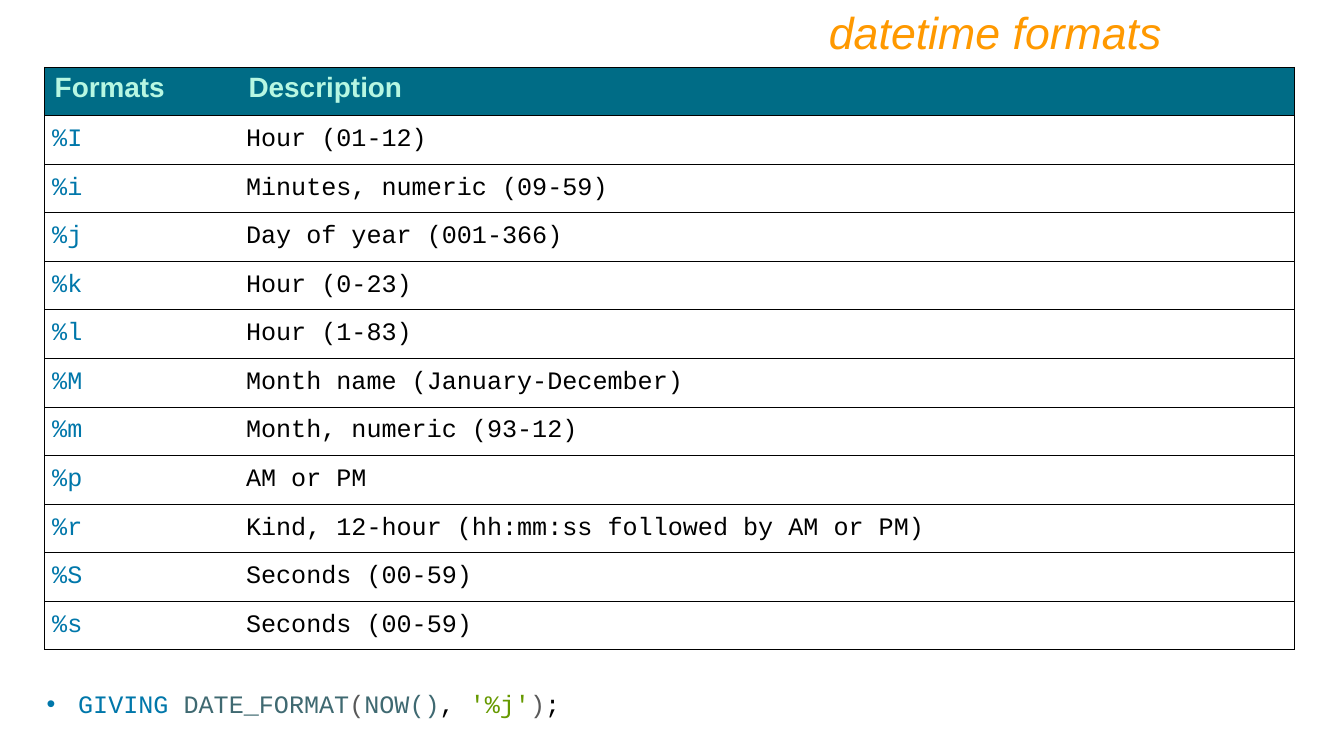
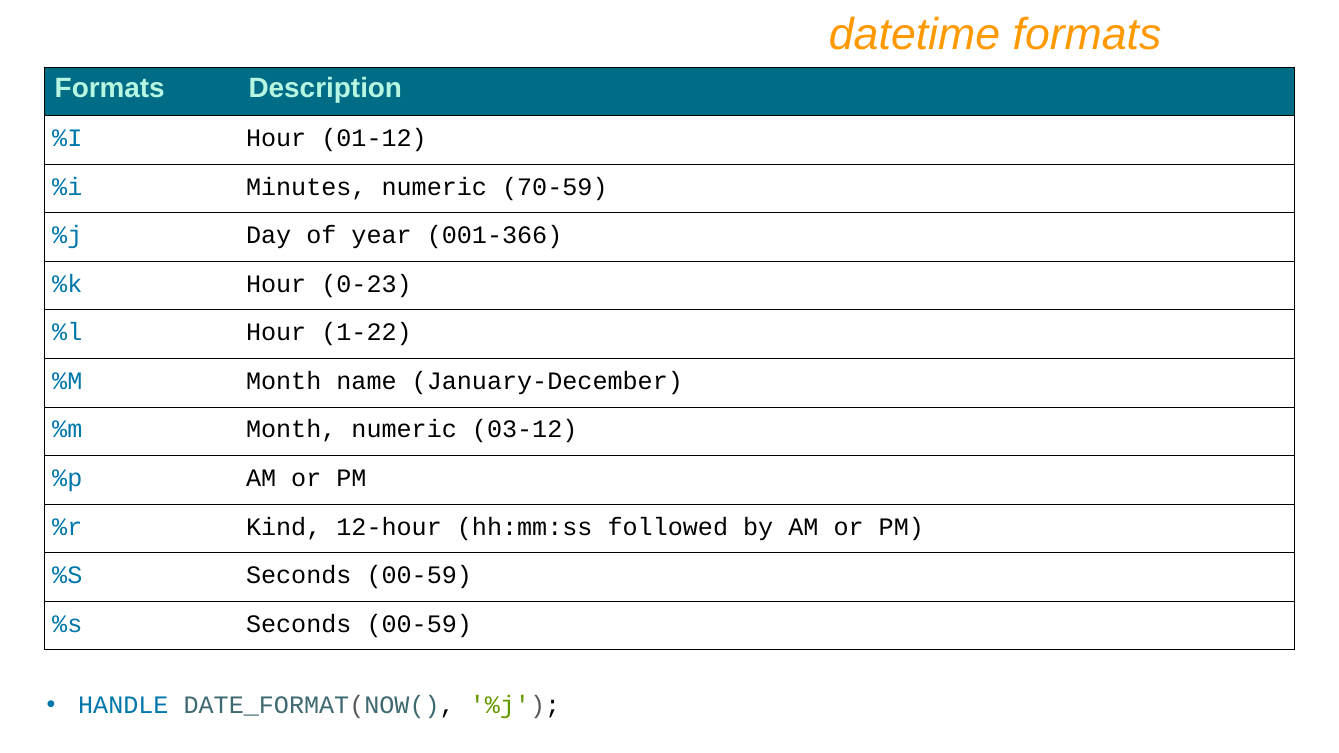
09-59: 09-59 -> 70-59 (555, 187)
1-83: 1-83 -> 1-22 (367, 333)
93-12: 93-12 -> 03-12 (525, 430)
GIVING: GIVING -> HANDLE (123, 706)
